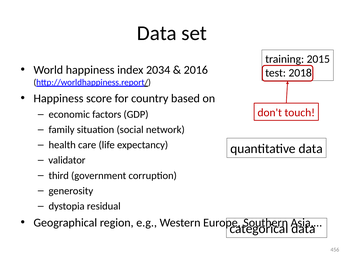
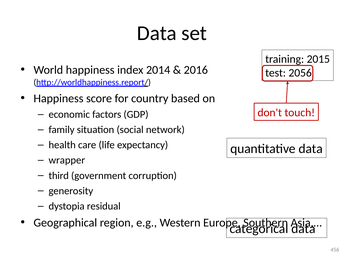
2034: 2034 -> 2014 (158, 70)
2018: 2018 -> 2056 (300, 73)
validator: validator -> wrapper (67, 160)
